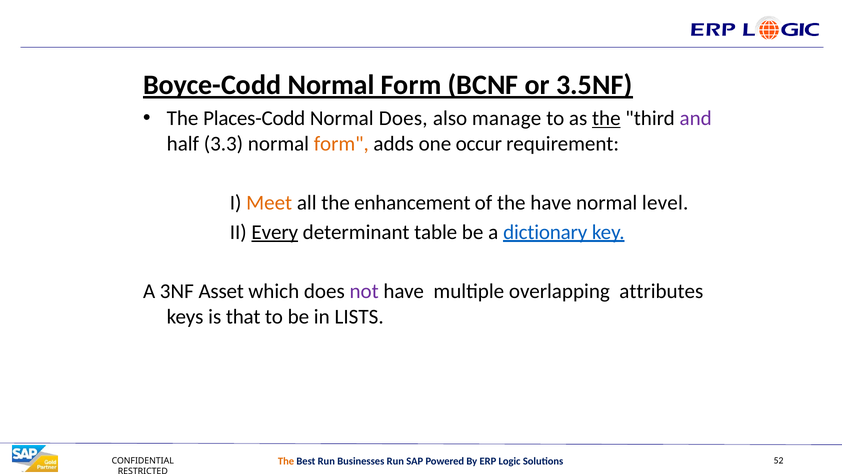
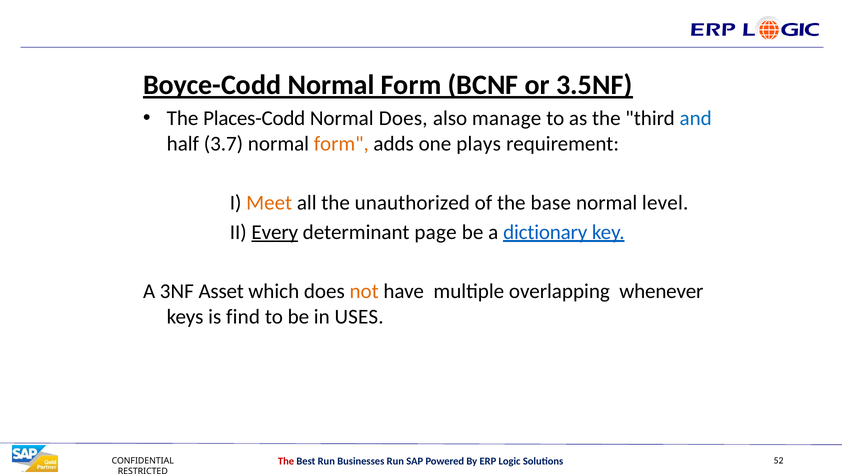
the underline: present -> none (606, 118)
and colour: purple -> blue (696, 118)
3.3: 3.3 -> 3.7 (223, 143)
occur: occur -> plays (479, 143)
enhancement: enhancement -> unauthorized (412, 202)
the have: have -> base (551, 202)
table: table -> page (436, 232)
not colour: purple -> orange (364, 291)
attributes: attributes -> whenever (661, 291)
that: that -> find (243, 316)
LISTS: LISTS -> USES (359, 316)
The colour: orange -> red (286, 461)
